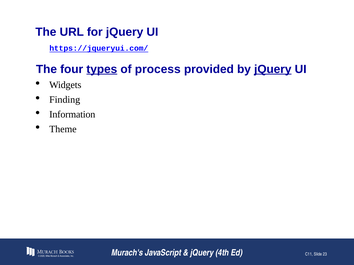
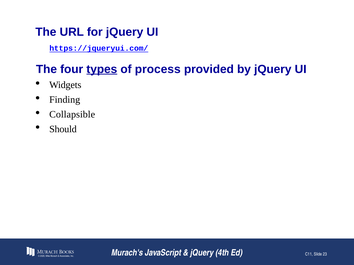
jQuery underline: present -> none (273, 69)
Information: Information -> Collapsible (72, 115)
Theme: Theme -> Should (63, 129)
